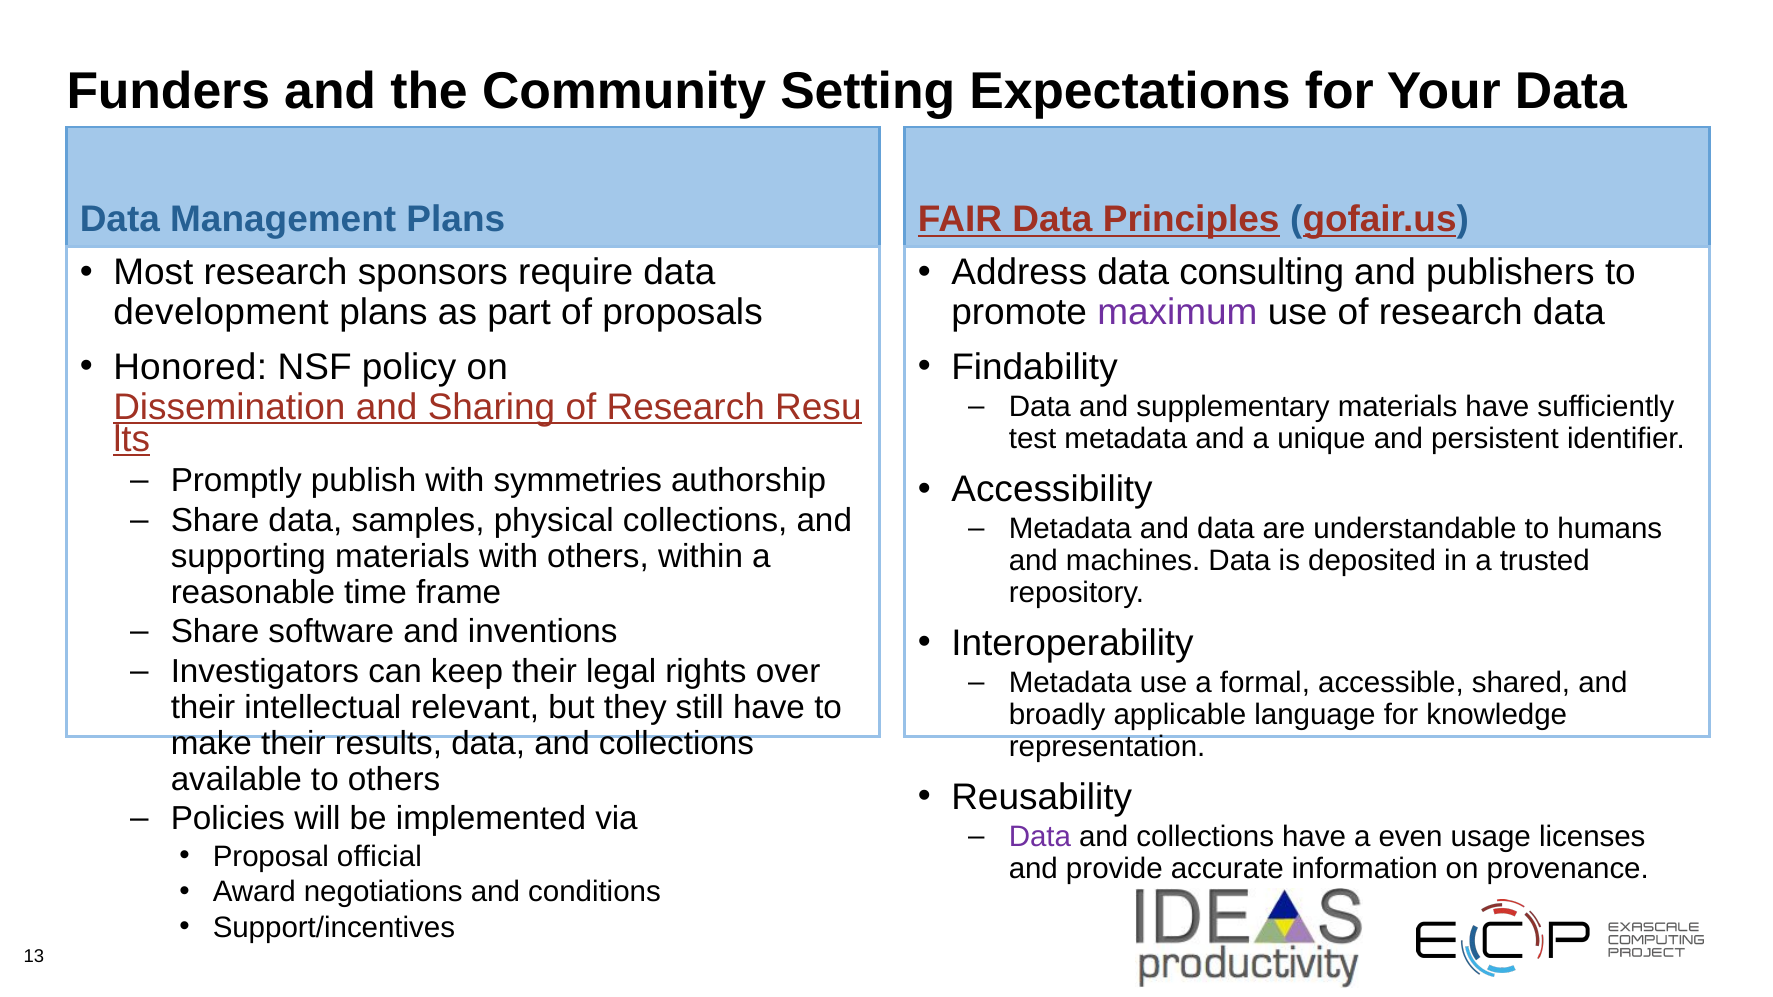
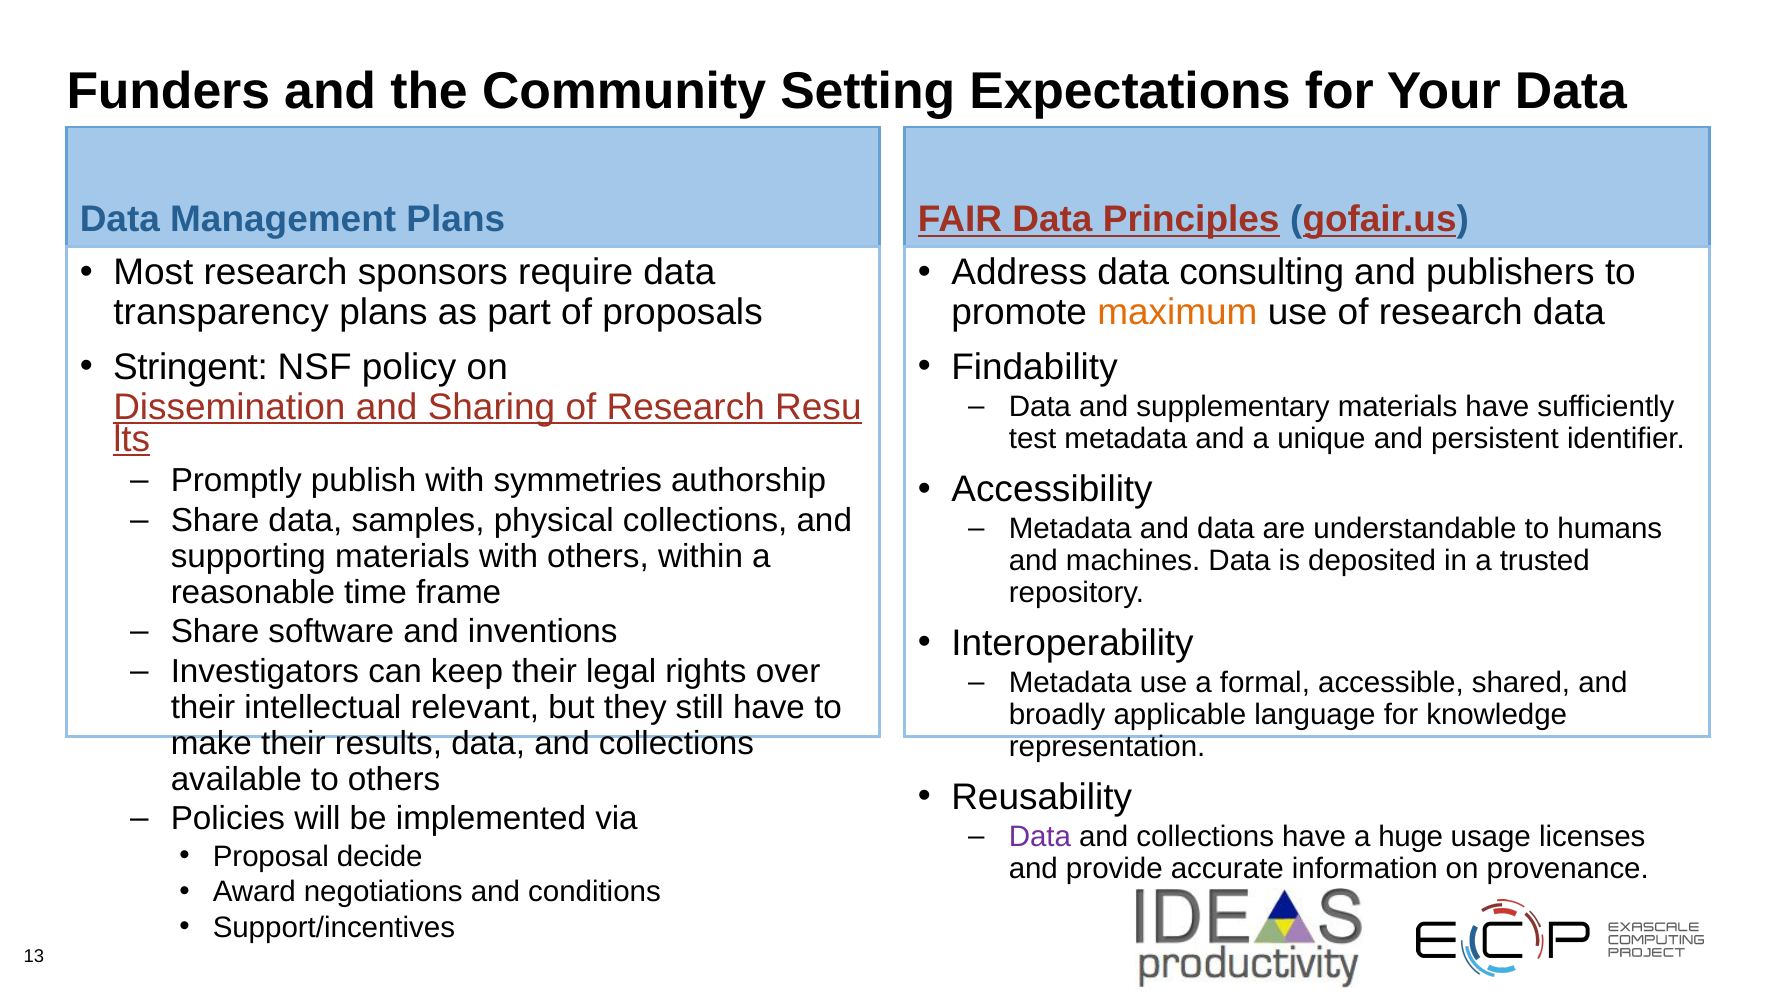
development: development -> transparency (221, 313)
maximum colour: purple -> orange (1177, 313)
Honored: Honored -> Stringent (190, 367)
even: even -> huge (1411, 837)
official: official -> decide (380, 857)
